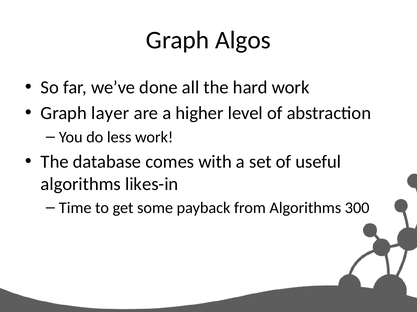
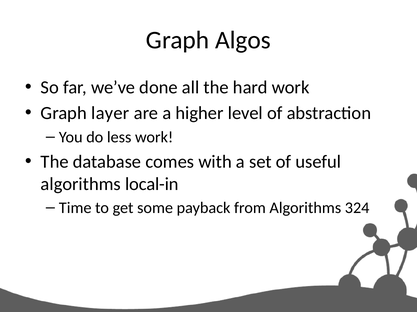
likes-in: likes-in -> local-in (152, 184)
300: 300 -> 324 (357, 208)
